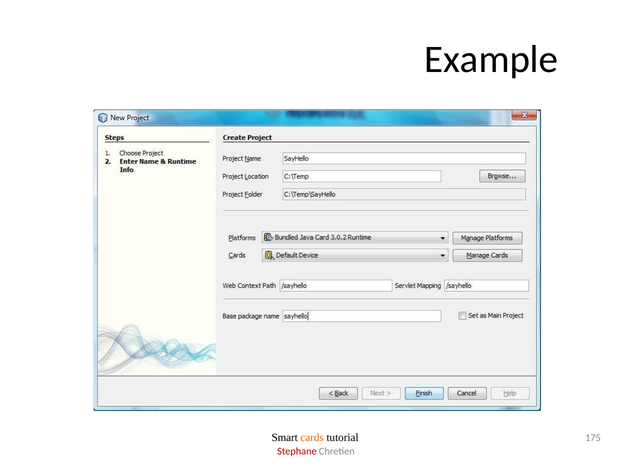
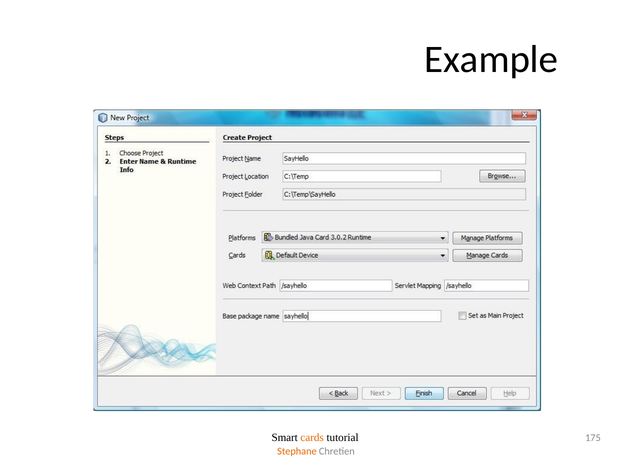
Stephane colour: red -> orange (297, 451)
